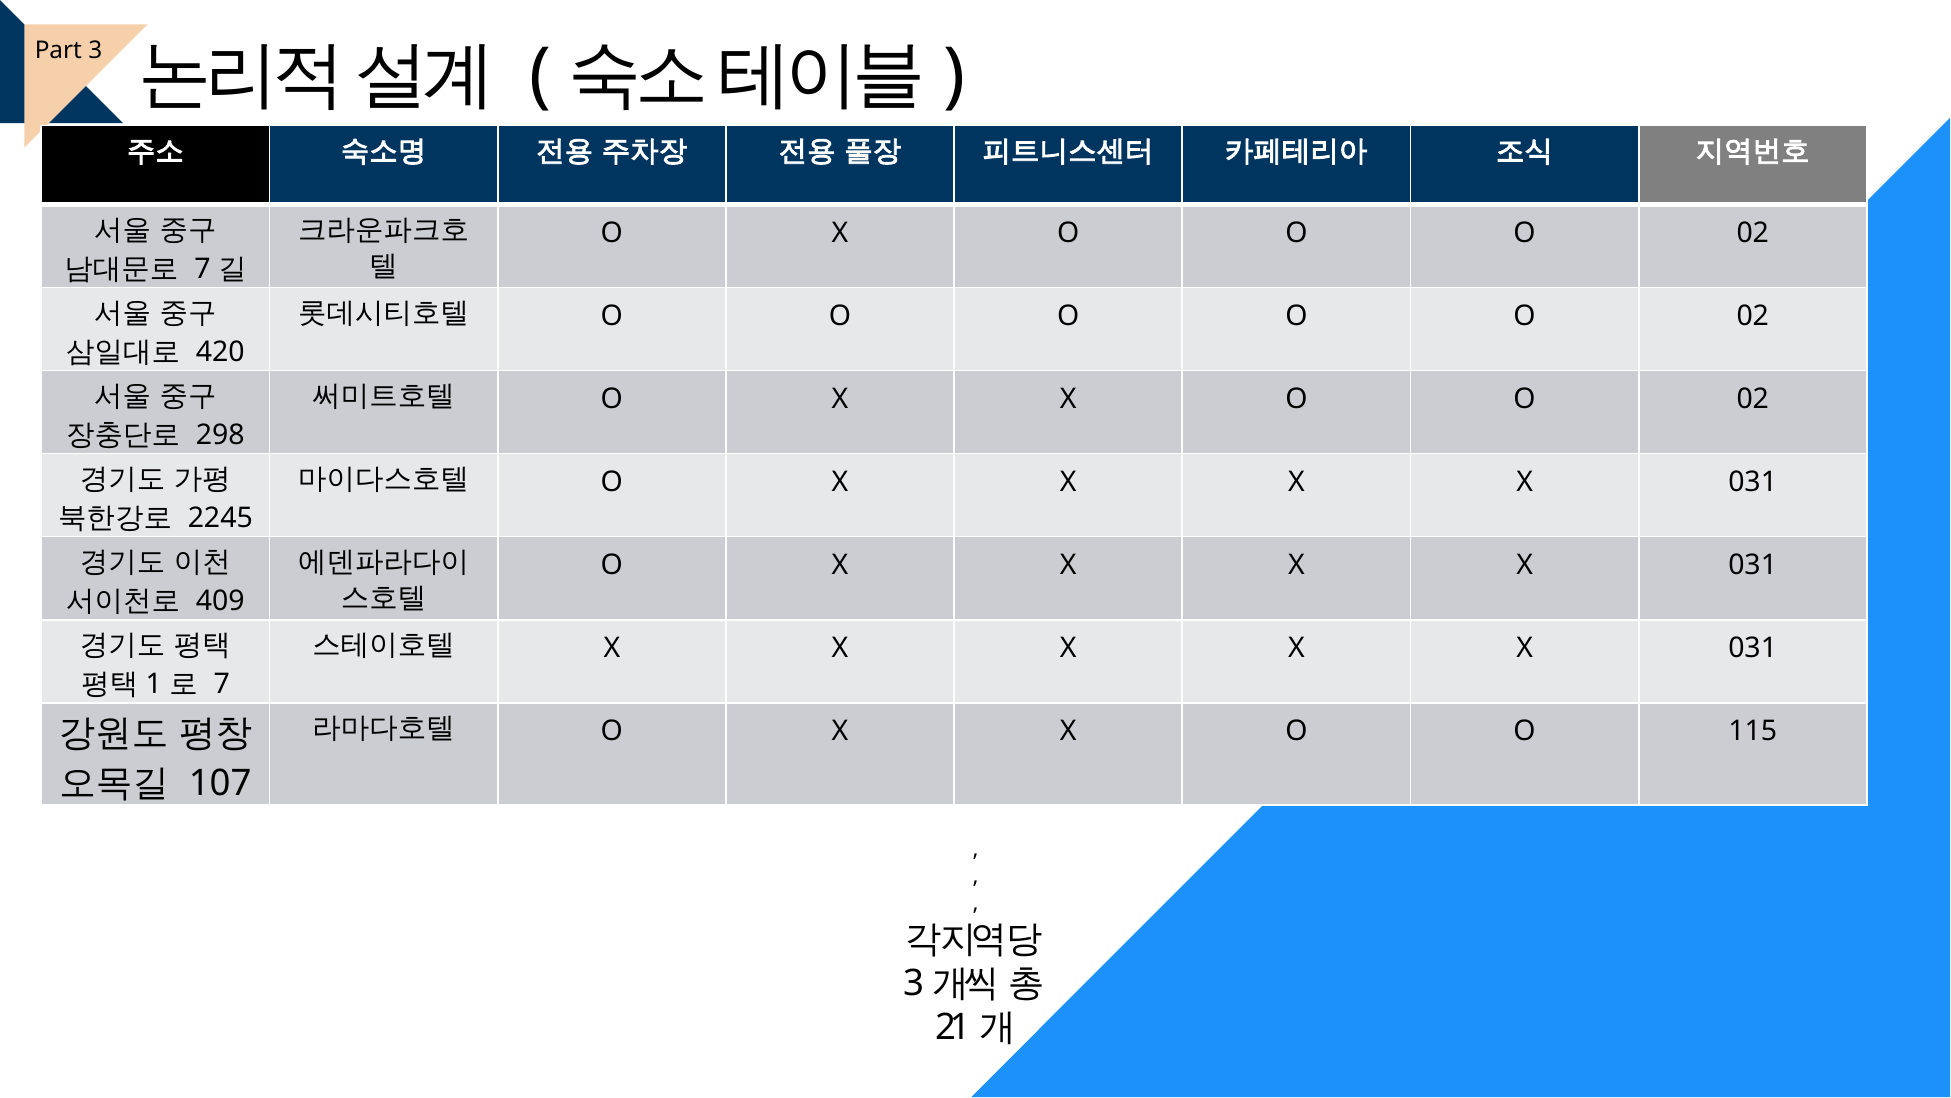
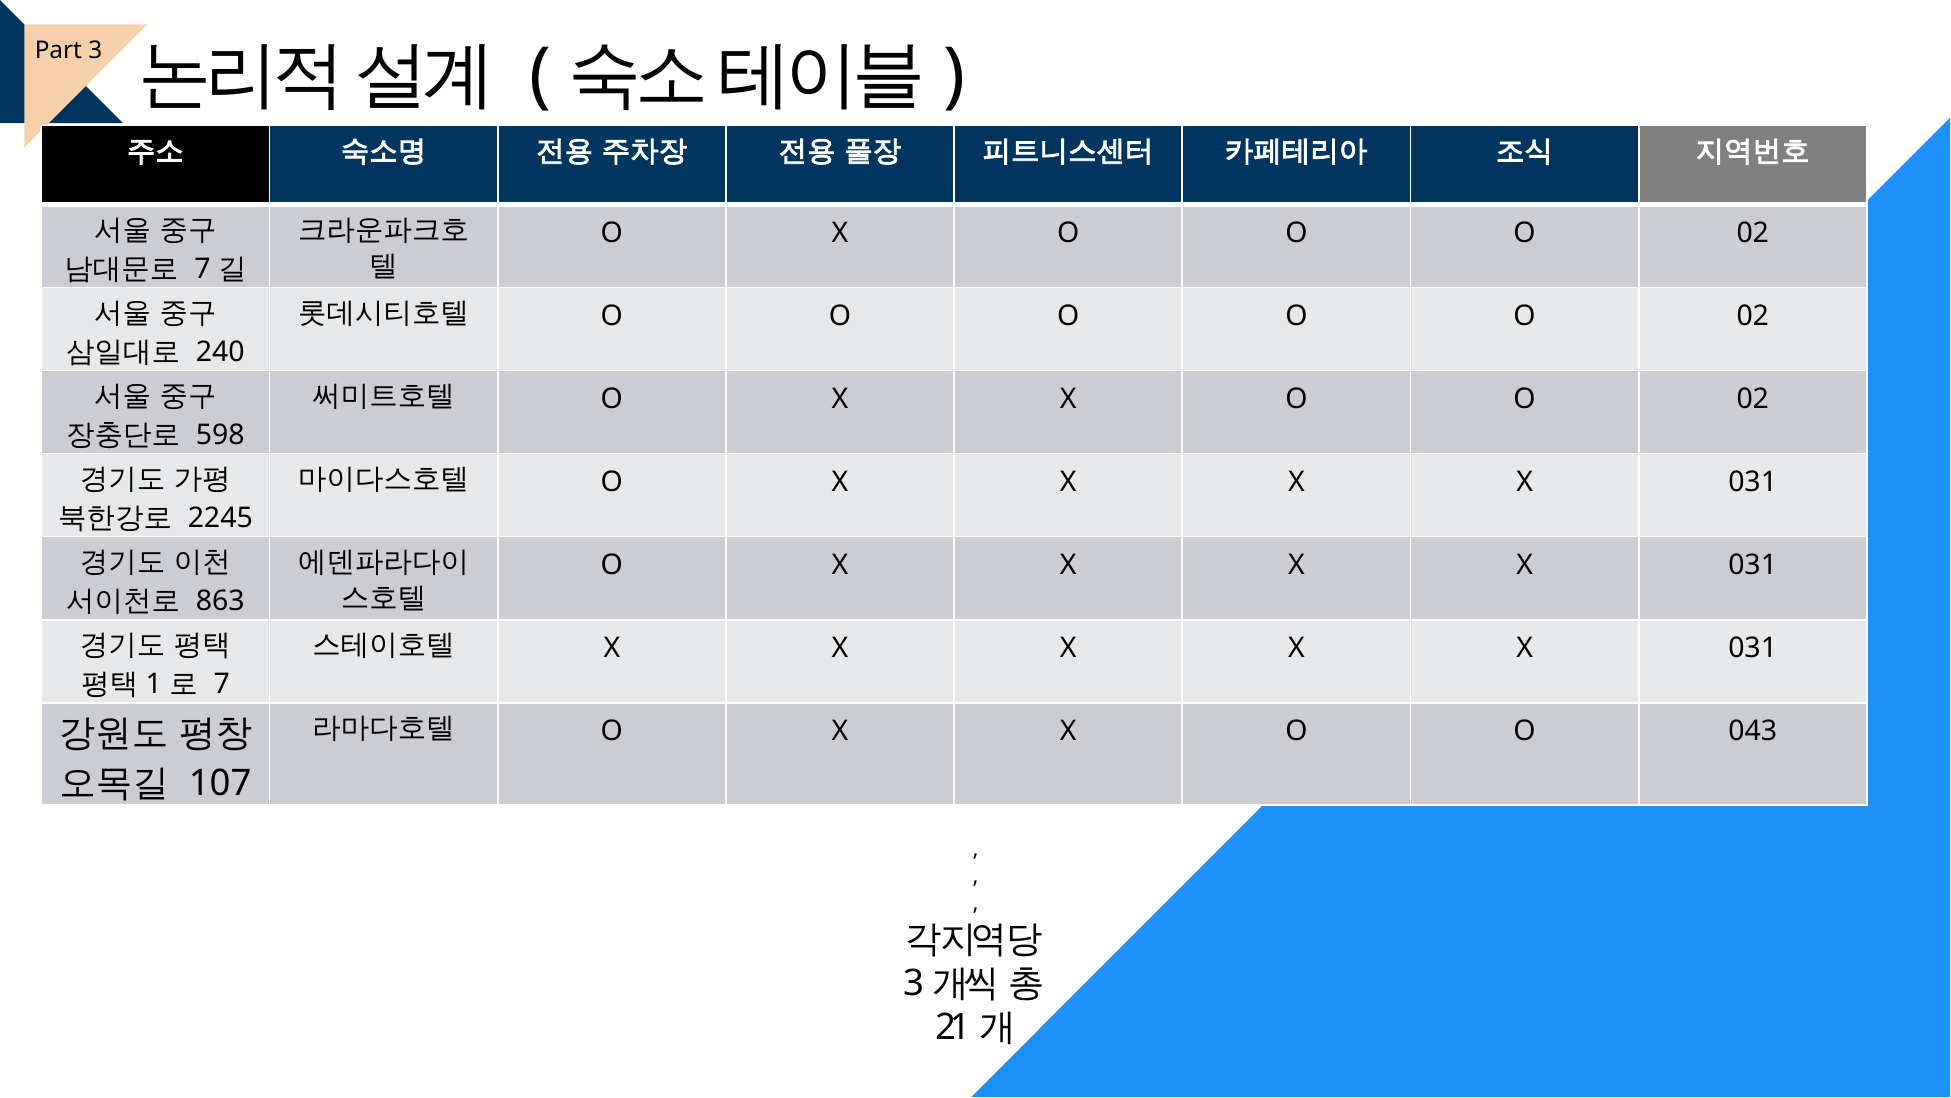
420: 420 -> 240 (220, 352)
298: 298 -> 598 (220, 435)
409: 409 -> 863 (220, 601)
115: 115 -> 043 (1753, 731)
